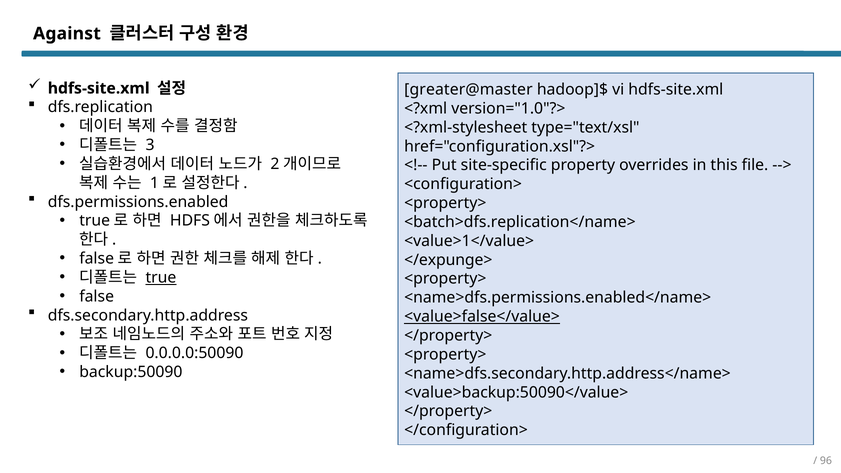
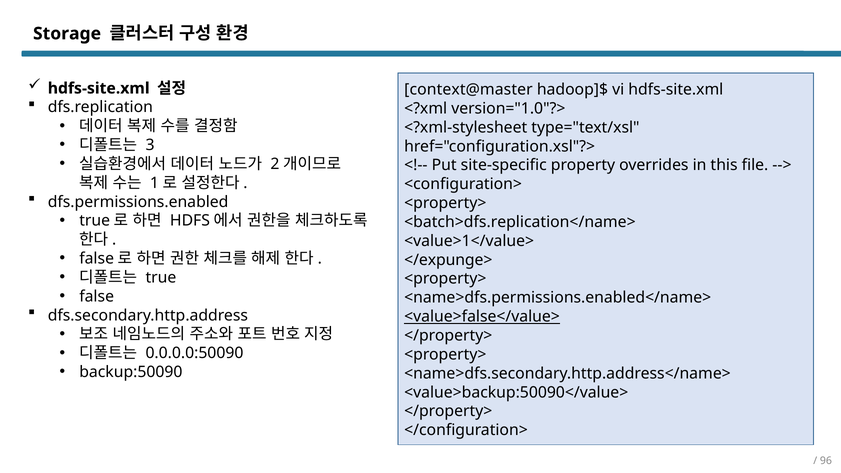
Against: Against -> Storage (67, 34)
greater@master: greater@master -> context@master (468, 90)
true underline: present -> none (161, 278)
